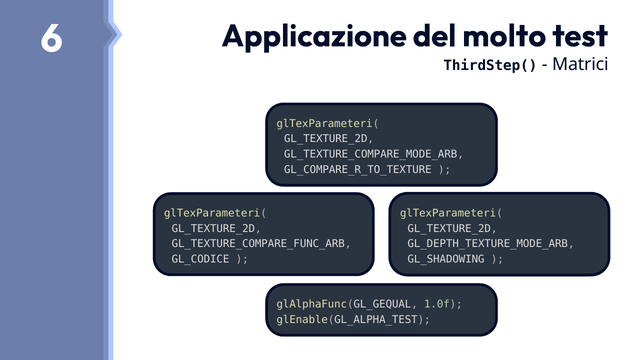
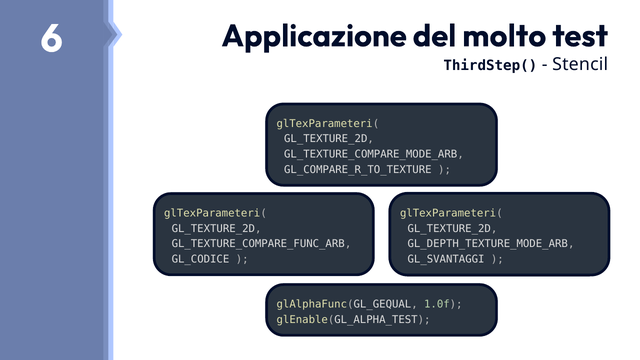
Matrici: Matrici -> Stencil (580, 64)
GL_SHADOWING: GL_SHADOWING -> GL_SVANTAGGI (446, 259)
